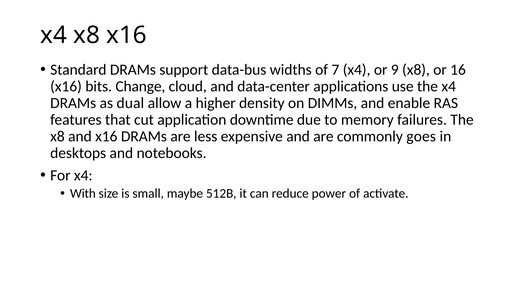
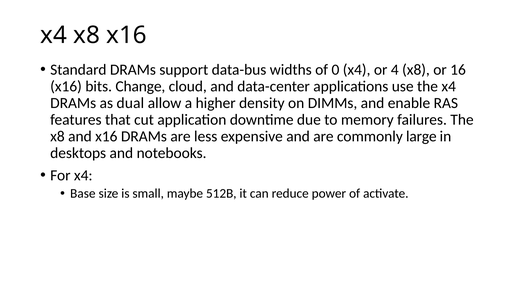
7: 7 -> 0 (335, 69)
9: 9 -> 4 (395, 69)
goes: goes -> large (421, 136)
With: With -> Base (83, 193)
